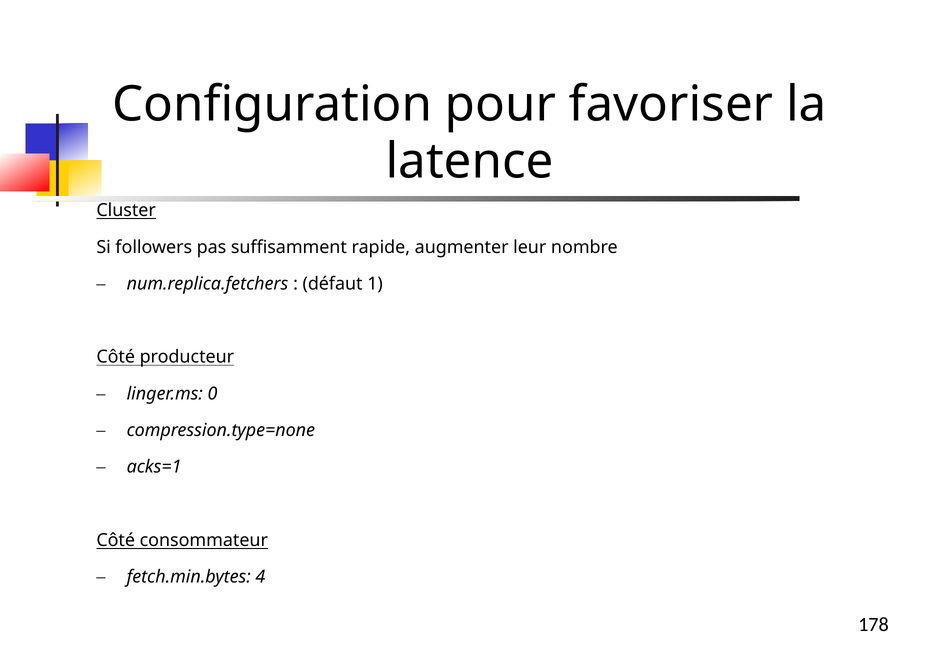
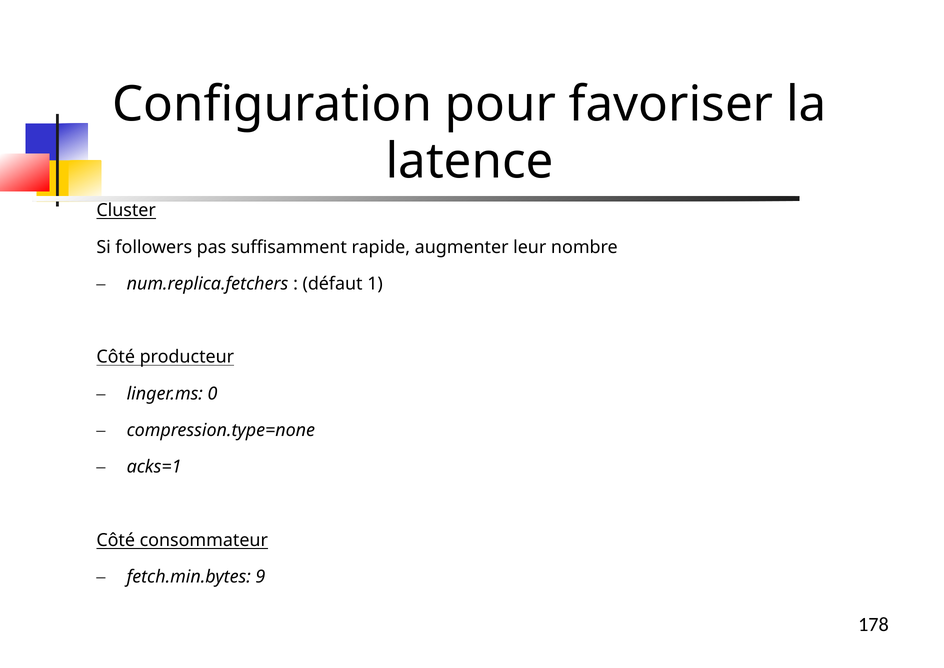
4: 4 -> 9 (260, 576)
